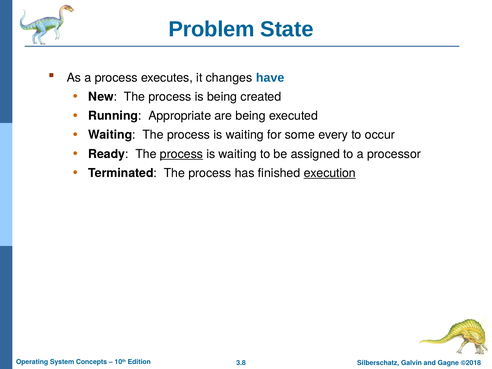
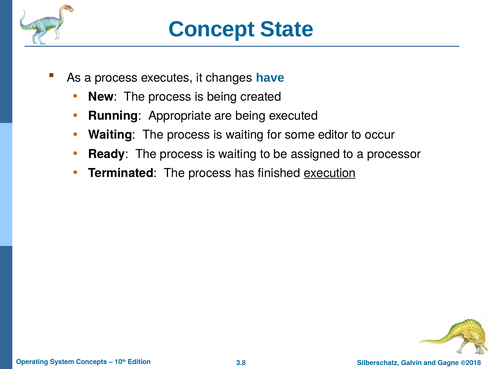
Problem: Problem -> Concept (212, 29)
every: every -> editor (333, 135)
process underline: present -> none (181, 154)
